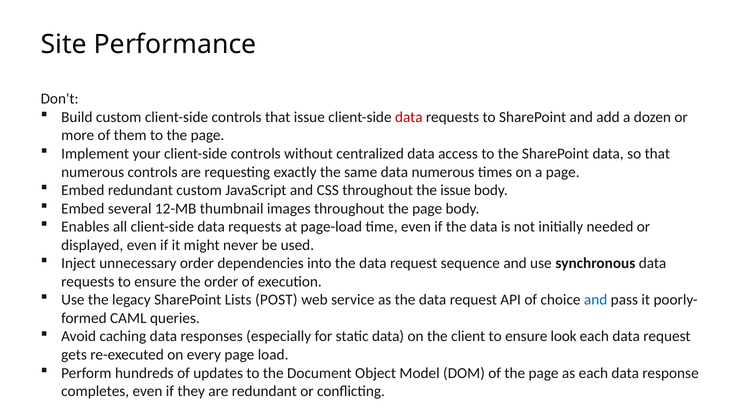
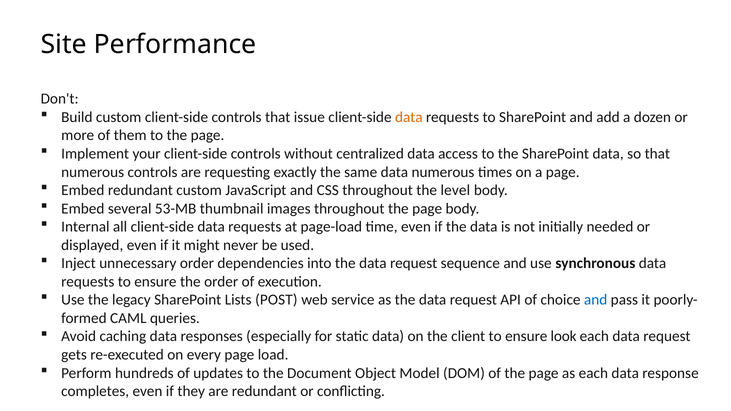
data colour: red -> orange (409, 117)
the issue: issue -> level (455, 190)
12-MB: 12-MB -> 53-MB (176, 209)
Enables: Enables -> Internal (85, 227)
